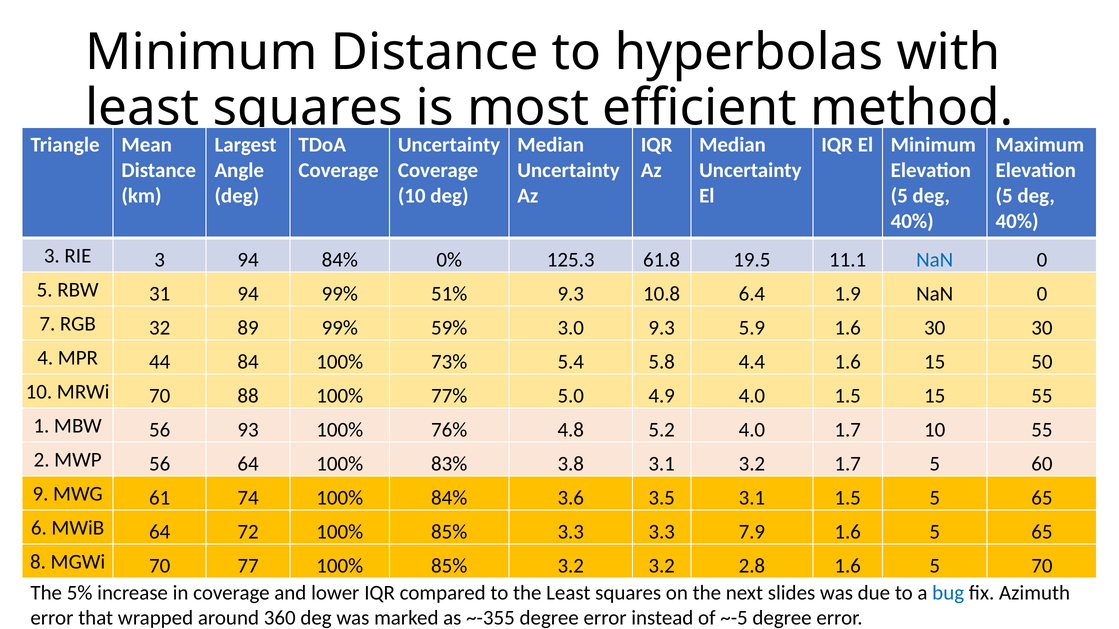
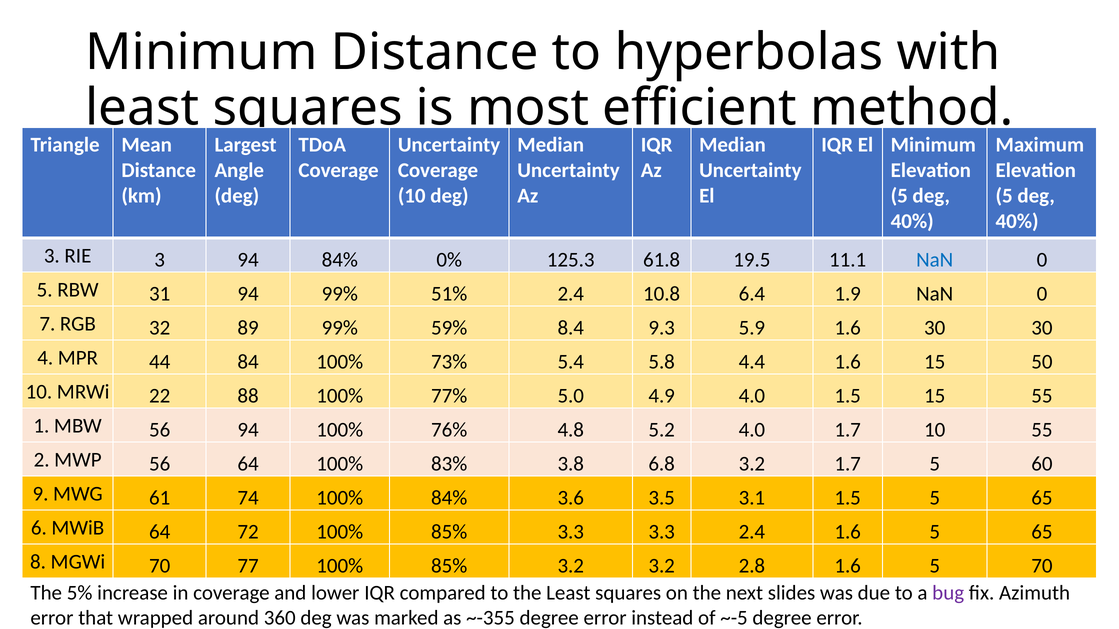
51% 9.3: 9.3 -> 2.4 (571, 294)
3.0: 3.0 -> 8.4 (571, 328)
MRWi 70: 70 -> 22 (160, 396)
56 93: 93 -> 94 (248, 430)
3.8 3.1: 3.1 -> 6.8 (662, 464)
3.3 7.9: 7.9 -> 2.4 (752, 532)
bug colour: blue -> purple (948, 593)
